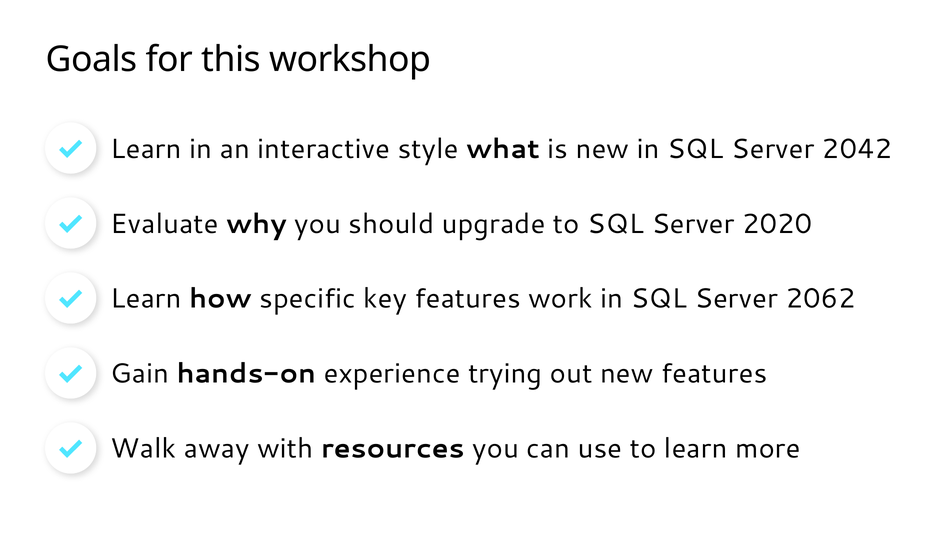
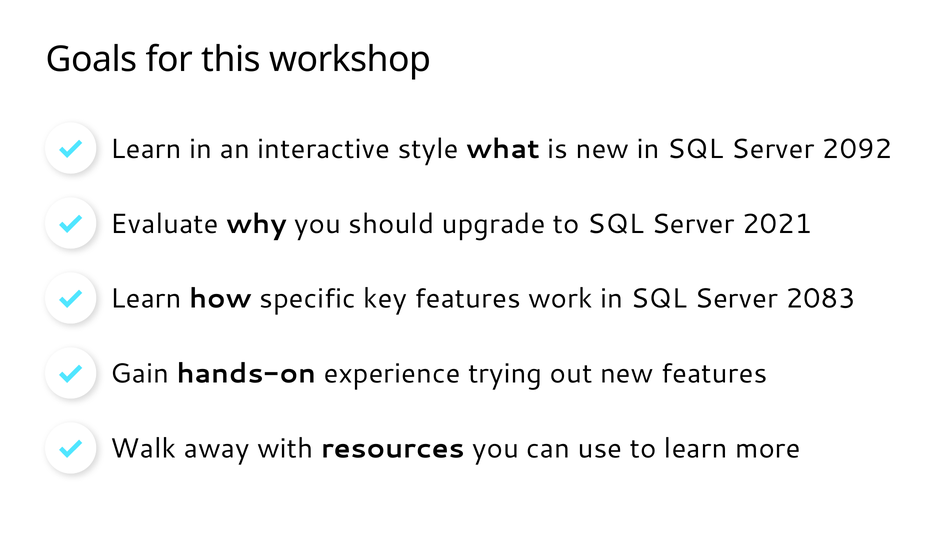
2042: 2042 -> 2092 (857, 149)
2020: 2020 -> 2021 (777, 224)
2062: 2062 -> 2083 (821, 299)
